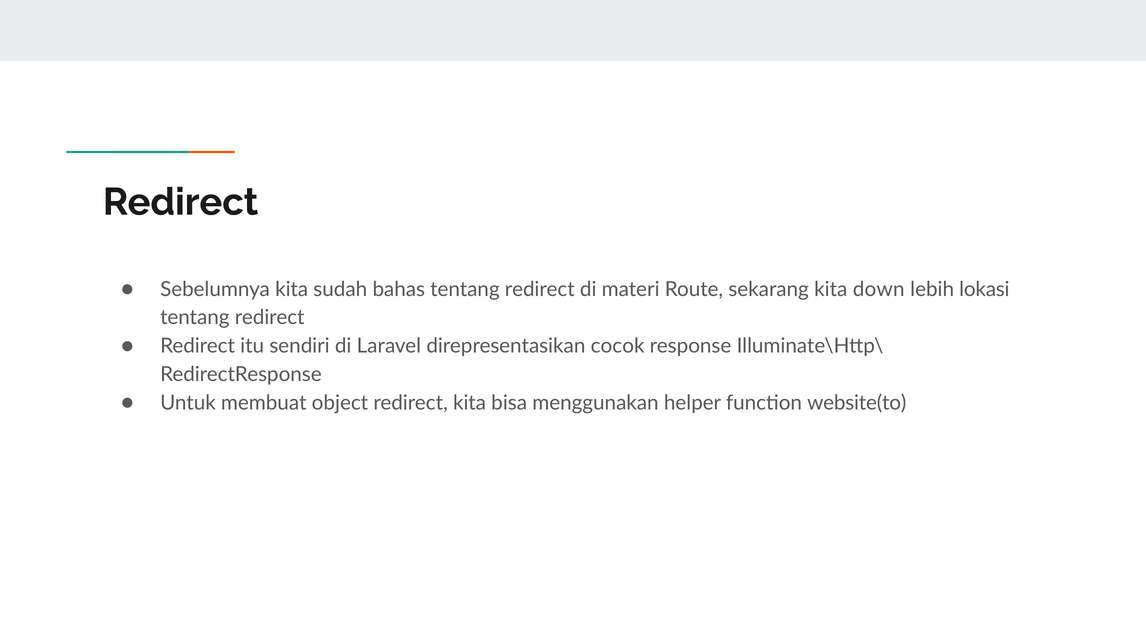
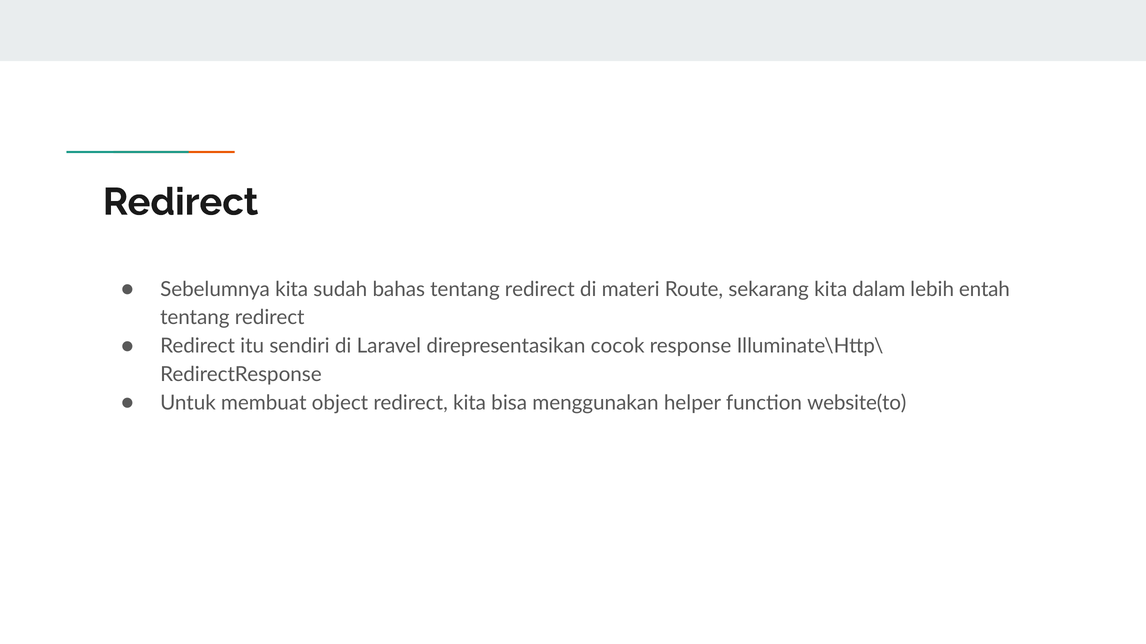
down: down -> dalam (879, 290)
lokasi: lokasi -> entah (984, 290)
